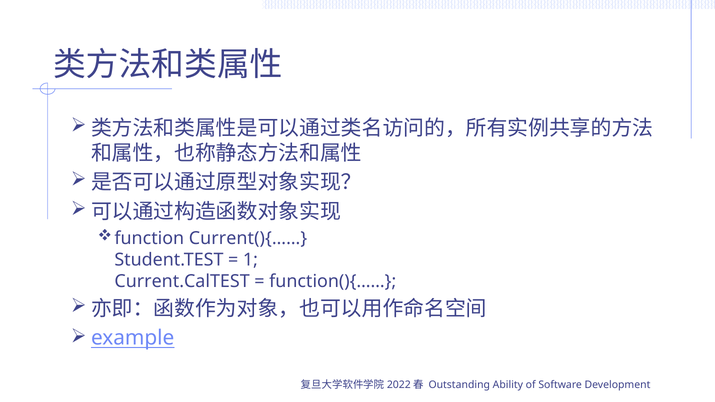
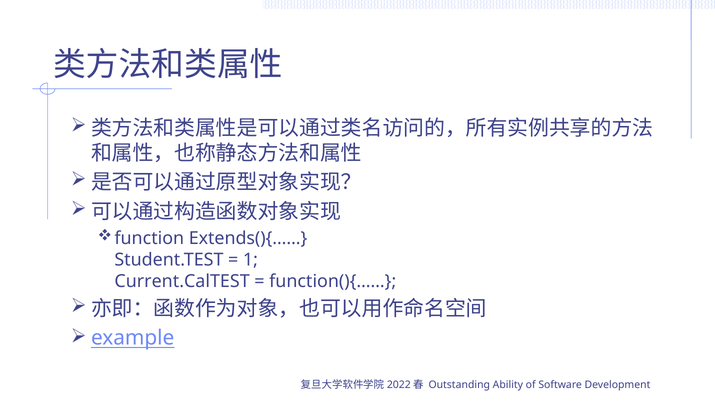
Current(){……: Current(){…… -> Extends(){…… (248, 238)
